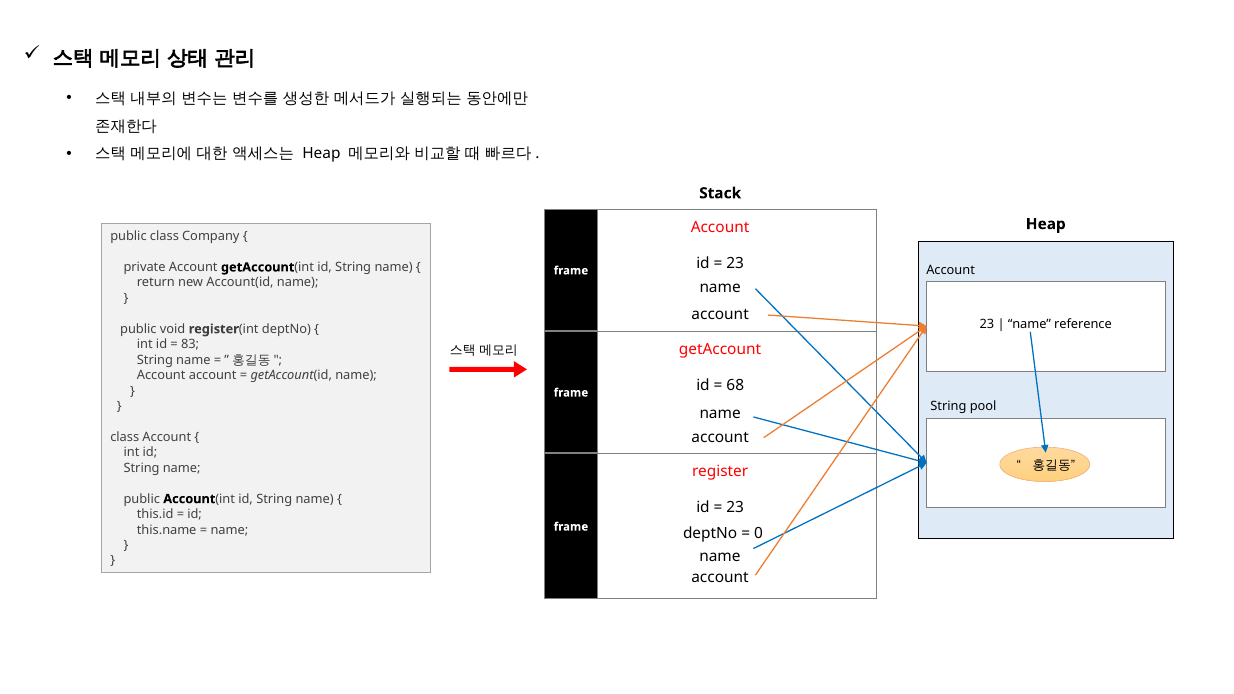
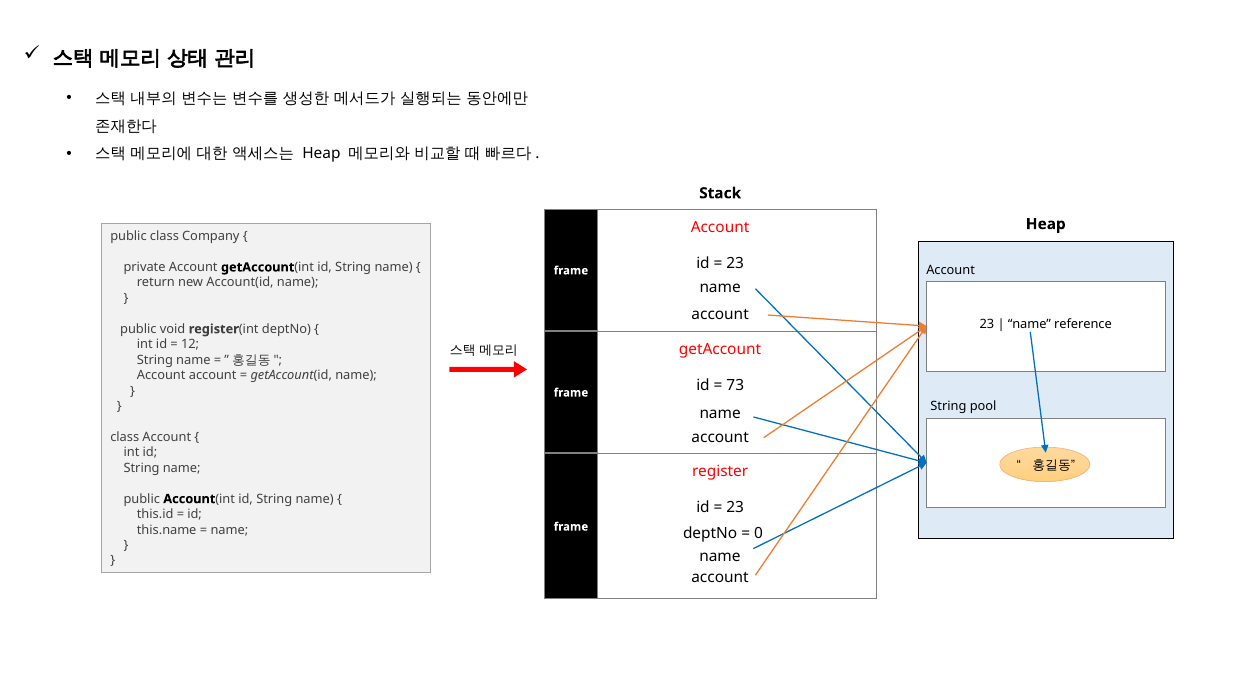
83: 83 -> 12 (190, 345)
68: 68 -> 73 (735, 386)
